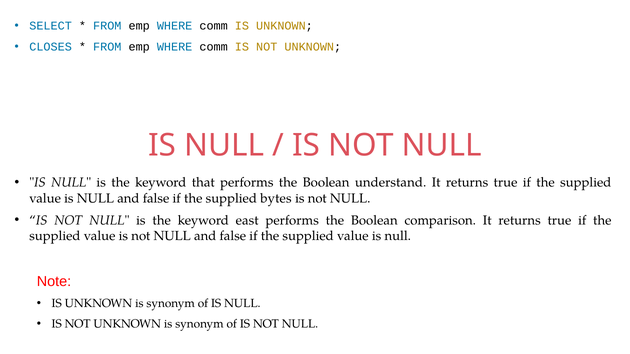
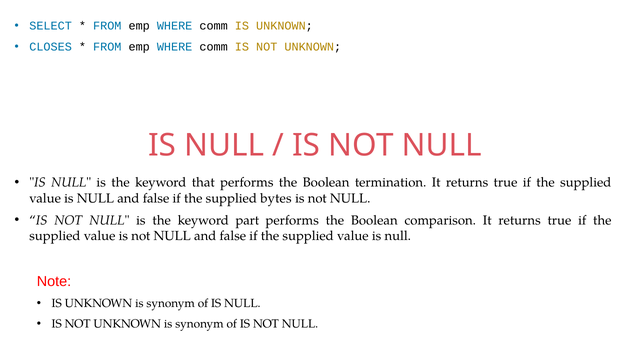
understand: understand -> termination (391, 183)
east: east -> part (247, 220)
